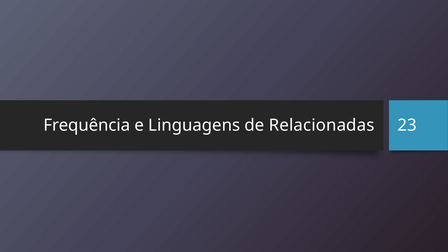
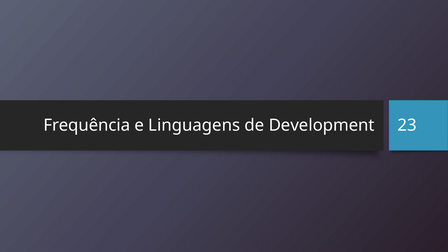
Relacionadas: Relacionadas -> Development (322, 125)
